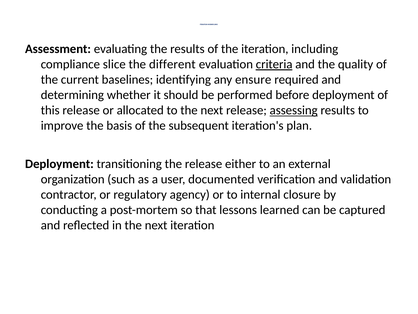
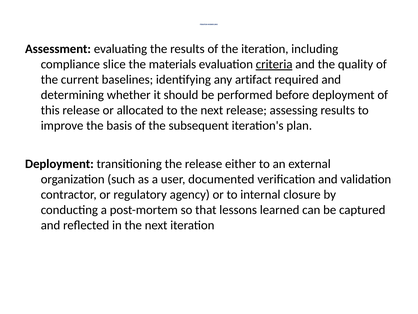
different: different -> materials (172, 64)
ensure: ensure -> artifact (253, 80)
assessing underline: present -> none (294, 110)
